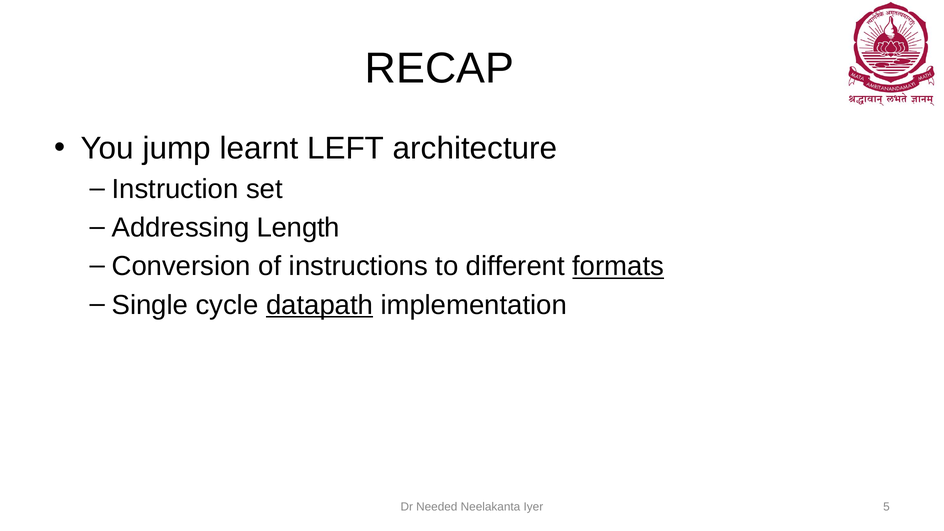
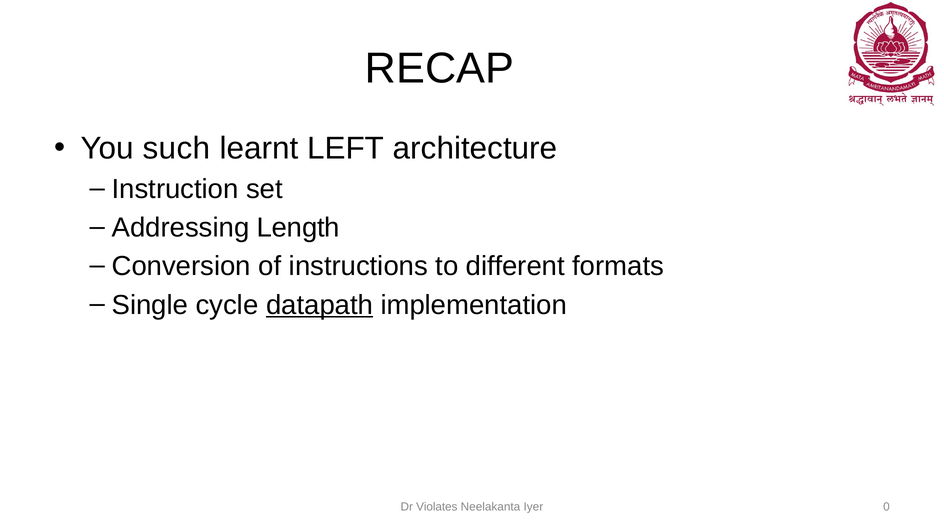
jump: jump -> such (177, 149)
formats underline: present -> none (618, 266)
Needed: Needed -> Violates (437, 507)
5: 5 -> 0 (886, 507)
